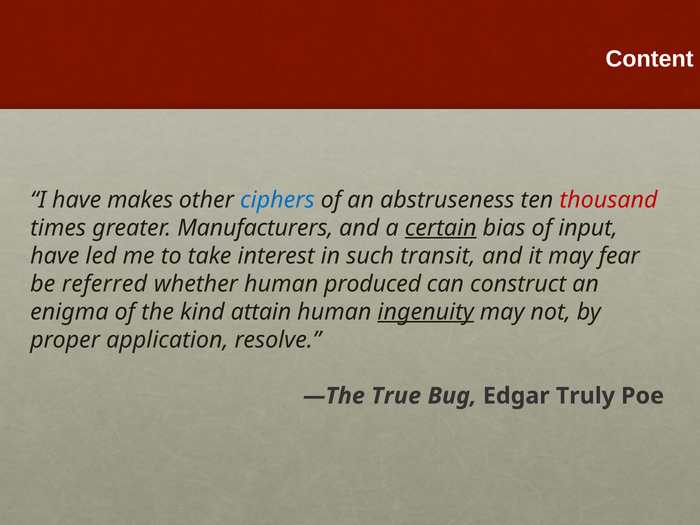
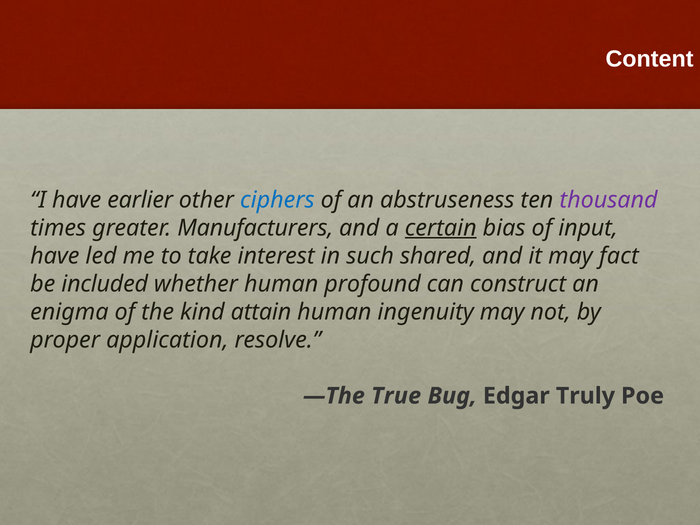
makes: makes -> earlier (140, 200)
thousand colour: red -> purple (609, 200)
transit: transit -> shared (438, 256)
fear: fear -> fact (619, 256)
referred: referred -> included (105, 284)
produced: produced -> profound (373, 284)
ingenuity underline: present -> none (426, 312)
